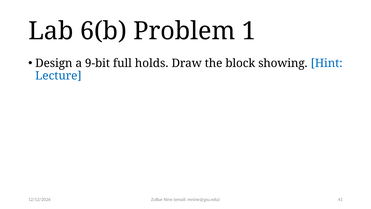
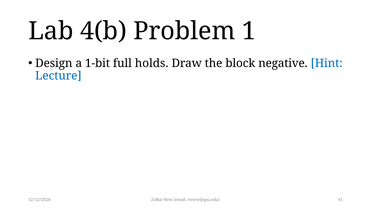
6(b: 6(b -> 4(b (103, 31)
9-bit: 9-bit -> 1-bit (97, 63)
showing: showing -> negative (283, 63)
